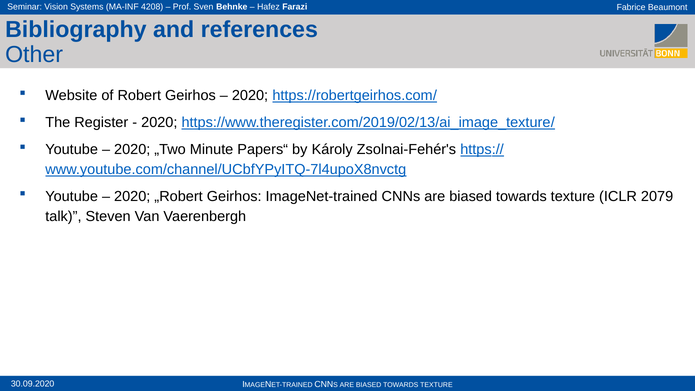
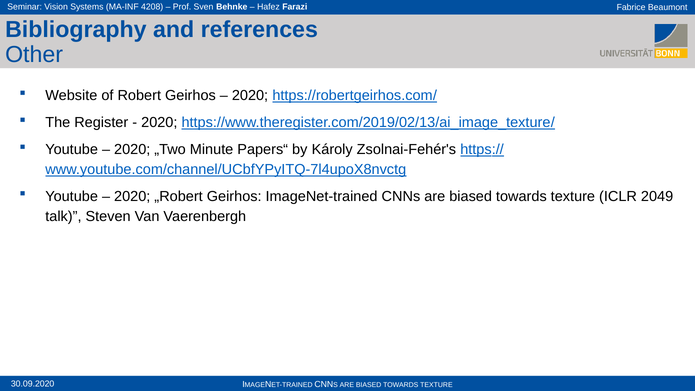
2079: 2079 -> 2049 (657, 196)
